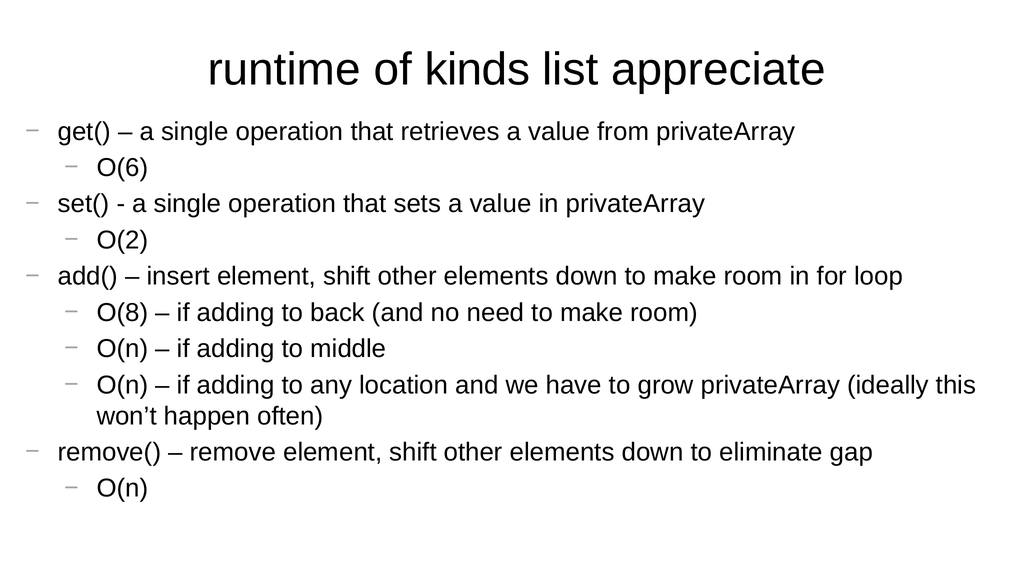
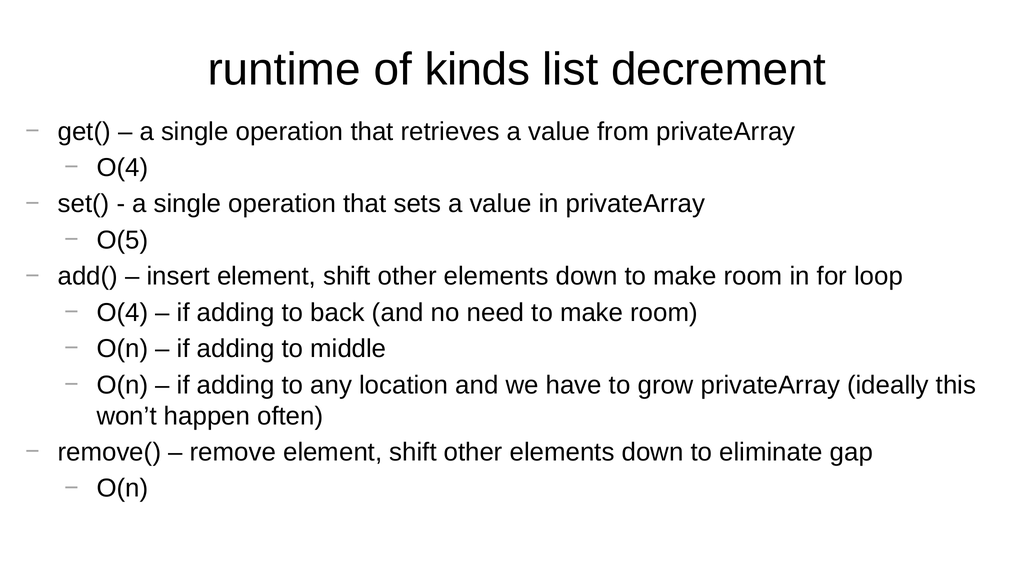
appreciate: appreciate -> decrement (719, 70)
O(6: O(6 -> O(4 (122, 168)
O(2: O(2 -> O(5 (122, 240)
O(8: O(8 -> O(4 (122, 312)
